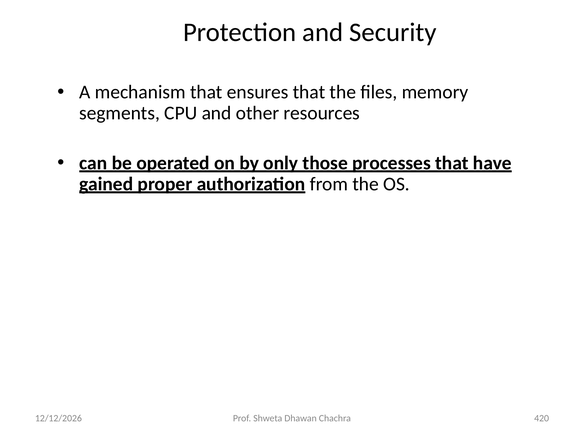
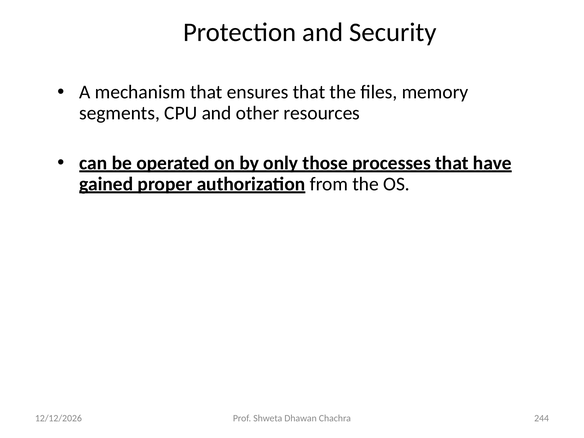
420: 420 -> 244 (542, 418)
